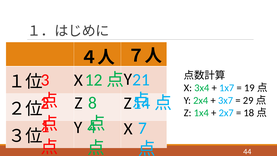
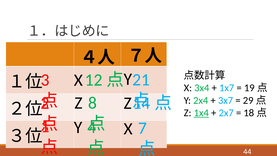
1x4 underline: none -> present (201, 113)
